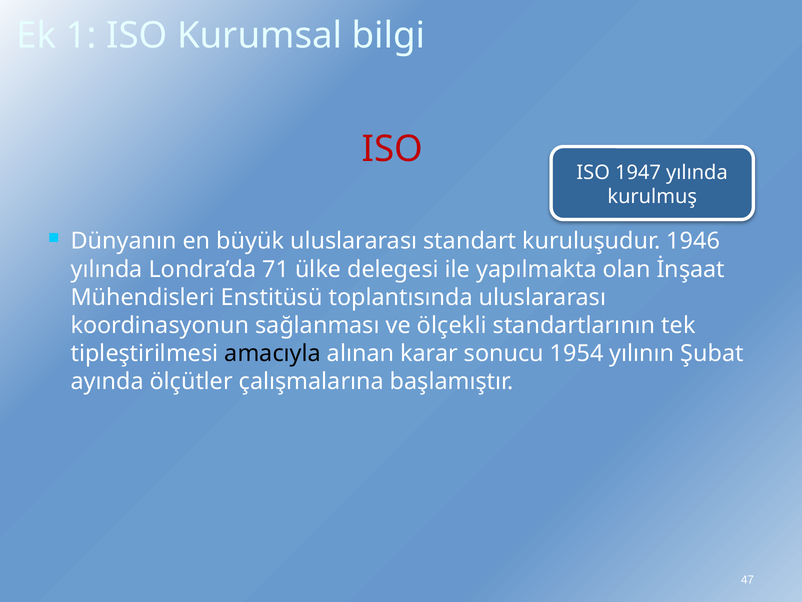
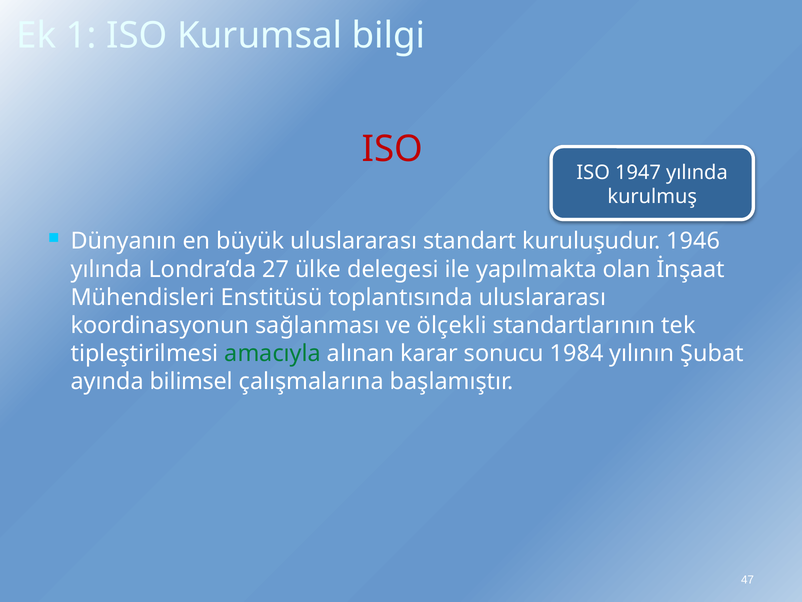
71: 71 -> 27 (276, 269)
amacıyla colour: black -> green (273, 353)
1954: 1954 -> 1984 (577, 353)
ölçütler: ölçütler -> bilimsel (191, 381)
